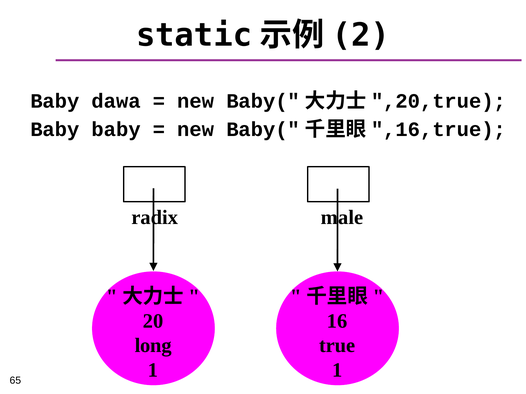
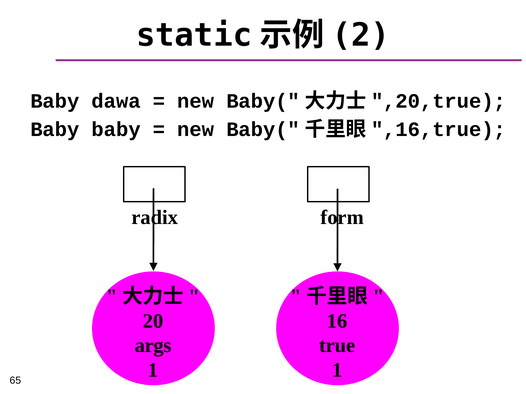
male: male -> form (342, 218)
long: long -> args (153, 346)
